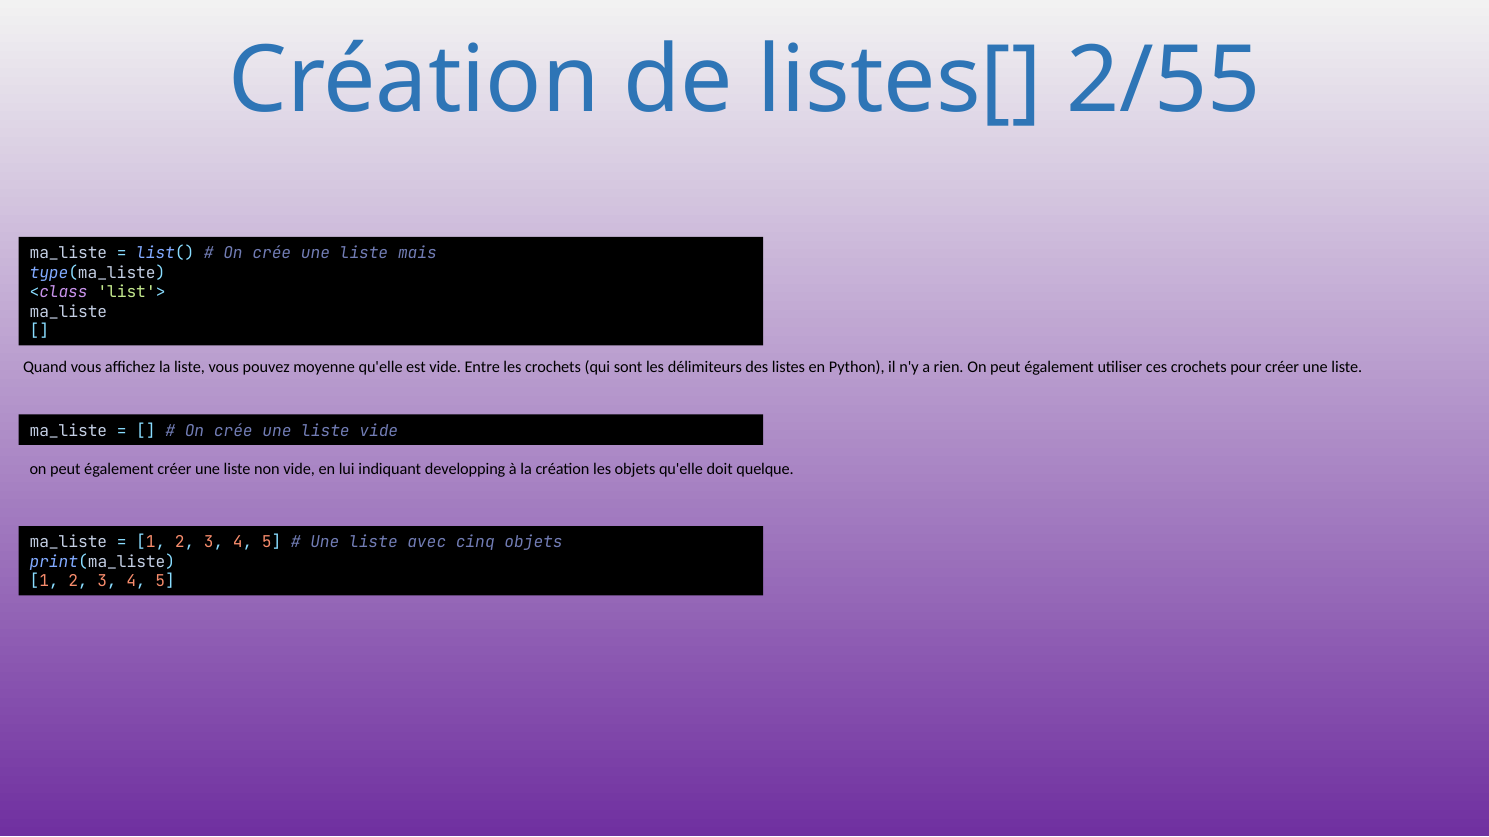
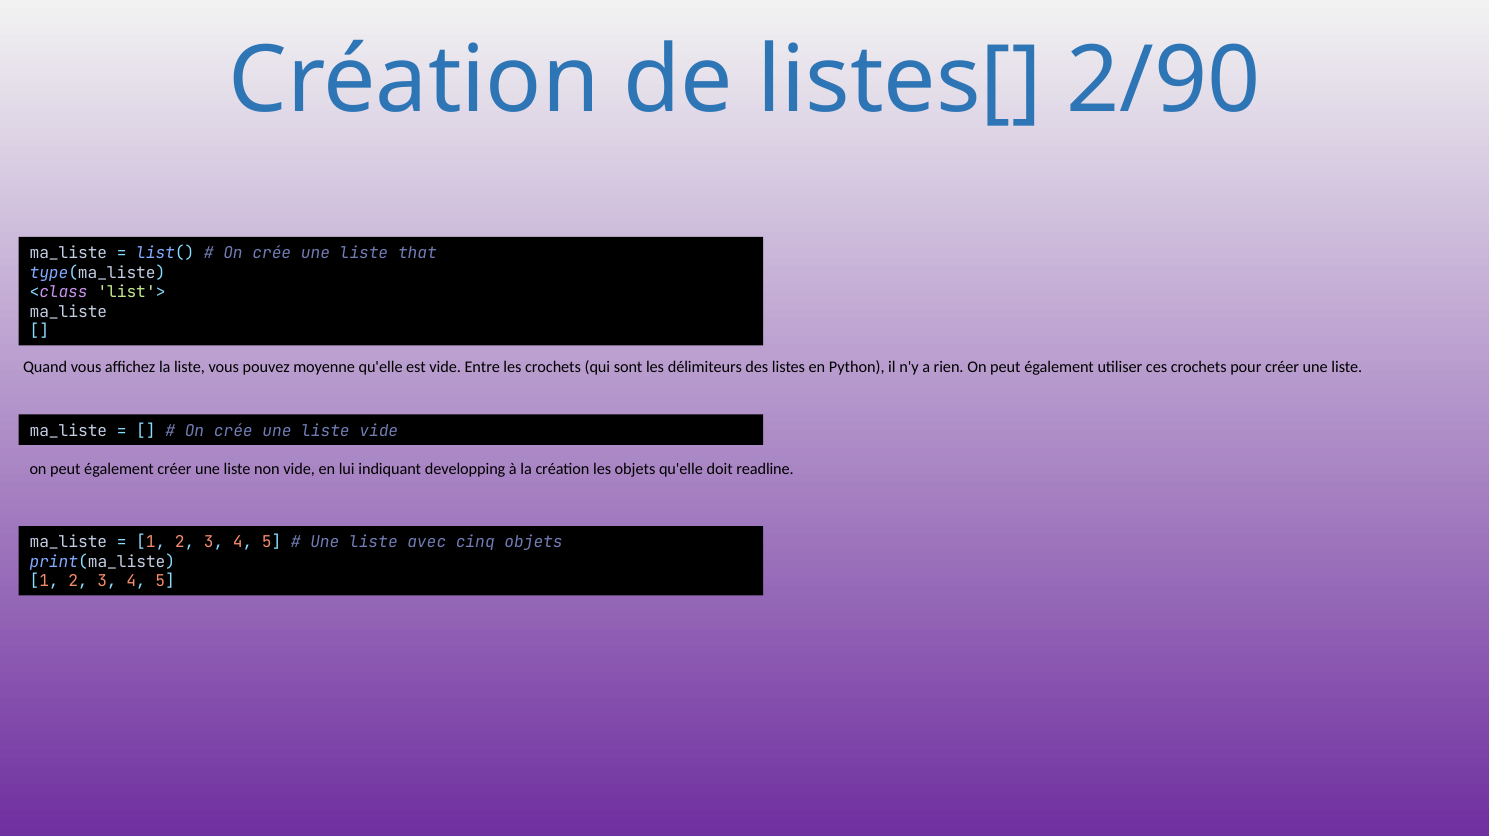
2/55: 2/55 -> 2/90 (1163, 81)
mais: mais -> that (417, 253)
quelque: quelque -> readline (765, 470)
